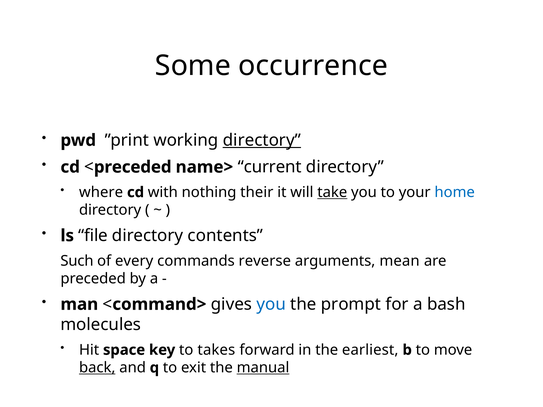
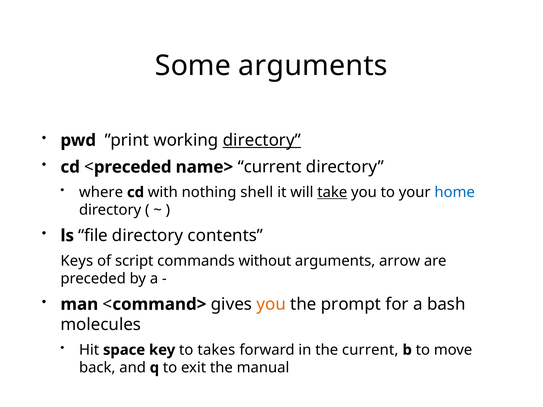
Some occurrence: occurrence -> arguments (313, 66)
their: their -> shell (257, 192)
Such: Such -> Keys (77, 261)
every: every -> script (134, 261)
reverse: reverse -> without (265, 261)
mean: mean -> arrow (400, 261)
you colour: blue -> orange (271, 304)
the earliest: earliest -> current (370, 350)
back underline: present -> none (97, 368)
manual underline: present -> none (263, 368)
